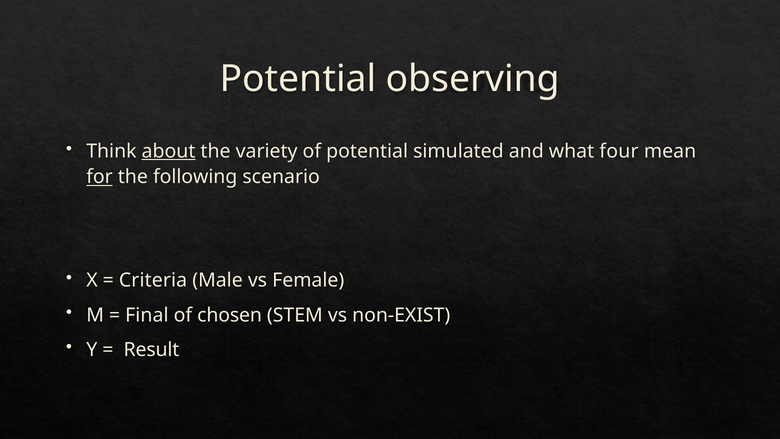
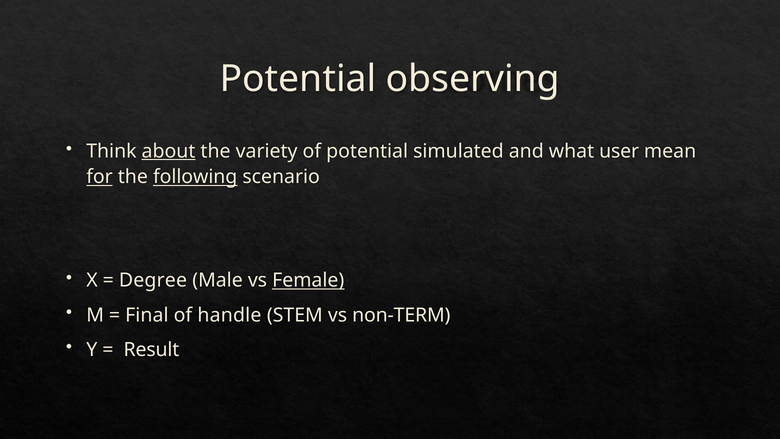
four: four -> user (619, 151)
following underline: none -> present (195, 177)
Criteria: Criteria -> Degree (153, 280)
Female underline: none -> present (308, 280)
chosen: chosen -> handle (229, 315)
non-EXIST: non-EXIST -> non-TERM (401, 315)
